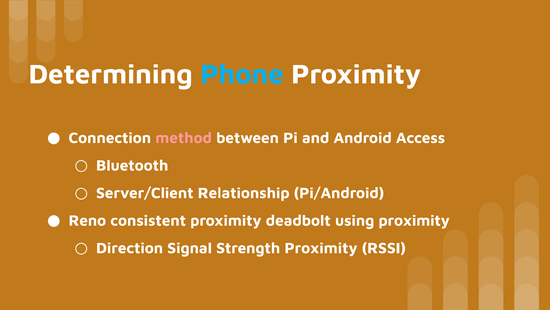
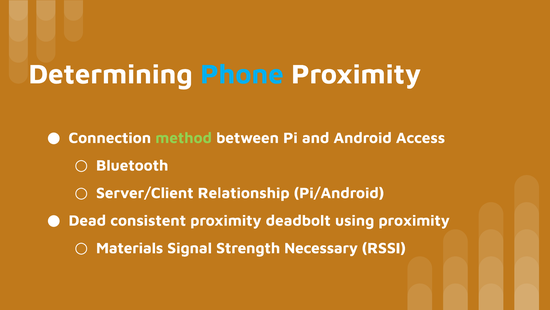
method colour: pink -> light green (184, 138)
Reno: Reno -> Dead (87, 220)
Direction: Direction -> Materials (130, 248)
Strength Proximity: Proximity -> Necessary (321, 248)
